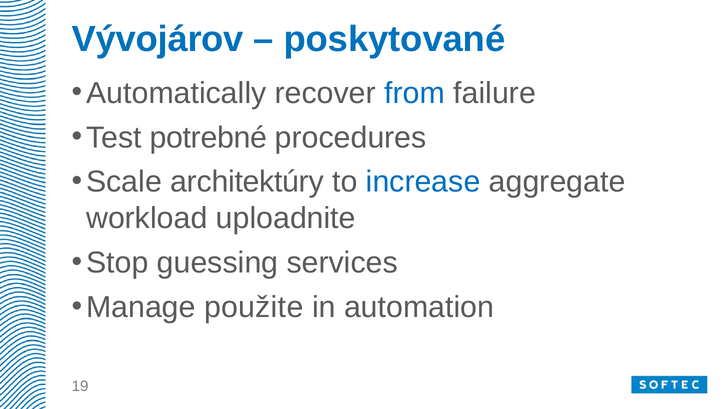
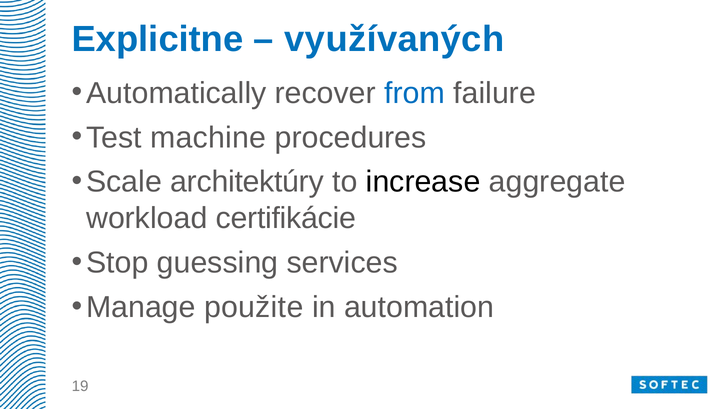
Vývojárov: Vývojárov -> Explicitne (158, 39)
poskytované: poskytované -> využívaných (394, 39)
potrebné: potrebné -> machine (208, 138)
increase colour: blue -> black (423, 182)
uploadnite: uploadnite -> certifikácie (286, 219)
